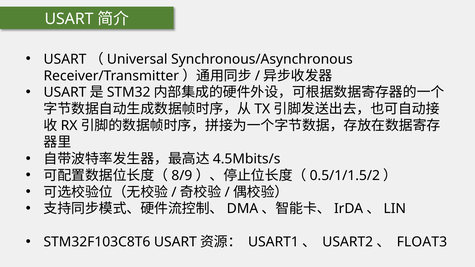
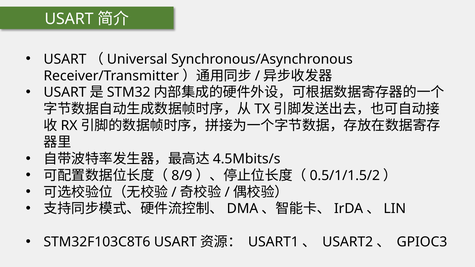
FLOAT3: FLOAT3 -> GPIOC3 (422, 242)
